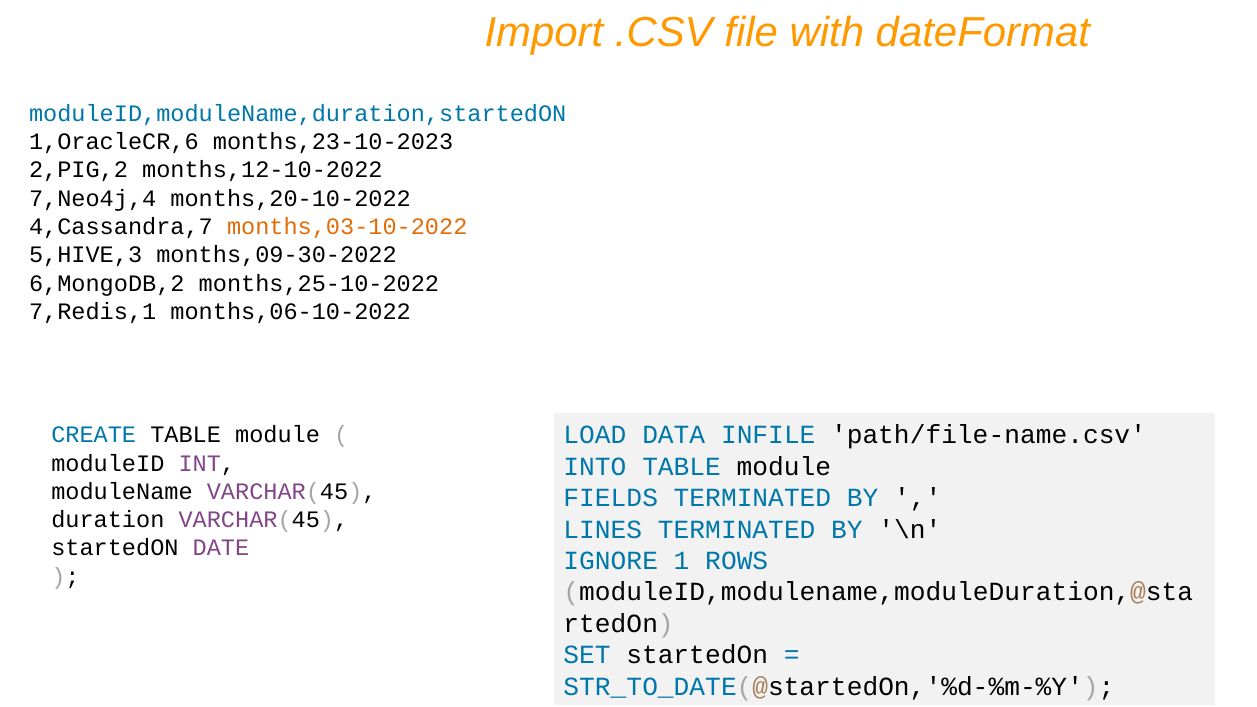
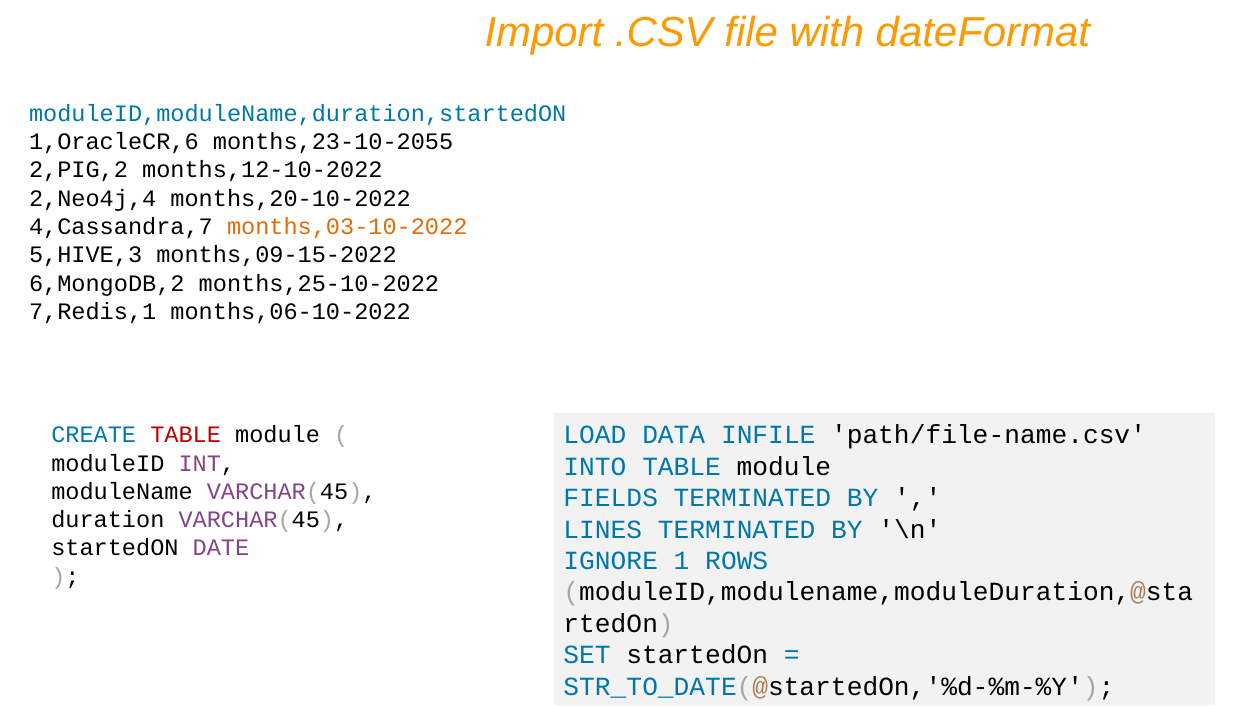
months,23-10-2023: months,23-10-2023 -> months,23-10-2055 (333, 142)
7,Neo4j,4: 7,Neo4j,4 -> 2,Neo4j,4 (93, 199)
months,09-30-2022: months,09-30-2022 -> months,09-15-2022 (276, 255)
TABLE colour: black -> red (186, 435)
